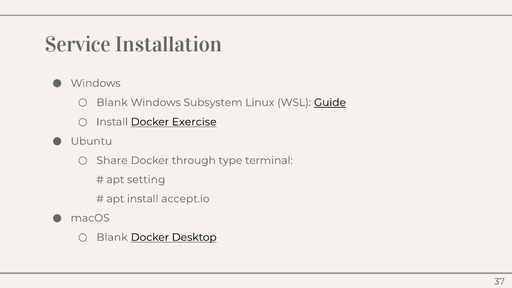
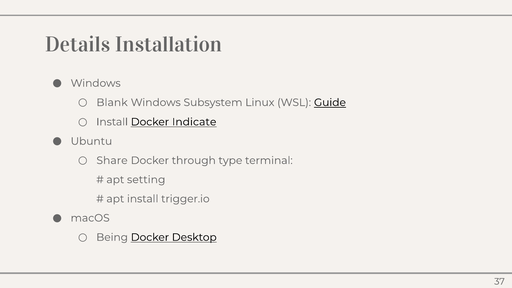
Service: Service -> Details (78, 44)
Exercise: Exercise -> Indicate (194, 122)
accept.io: accept.io -> trigger.io (185, 199)
Blank: Blank -> Being (112, 237)
